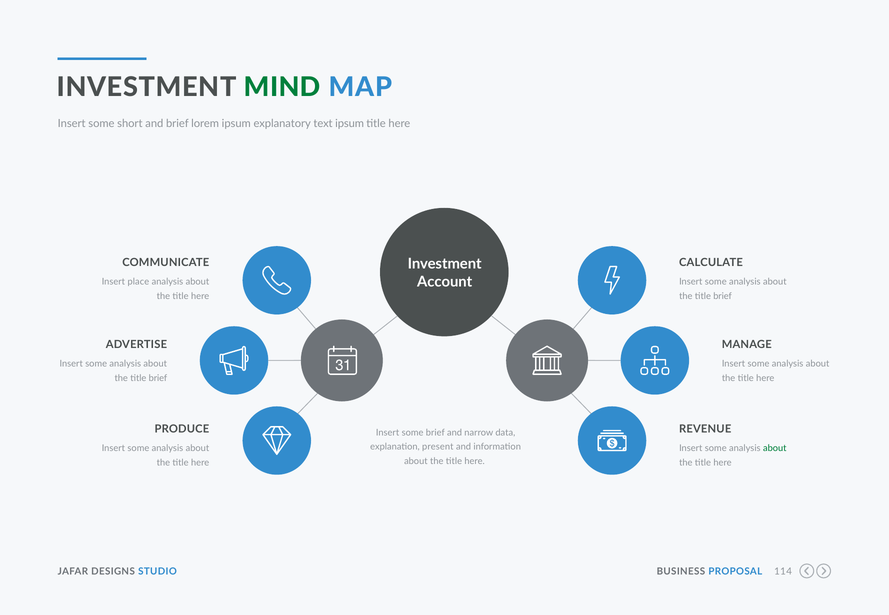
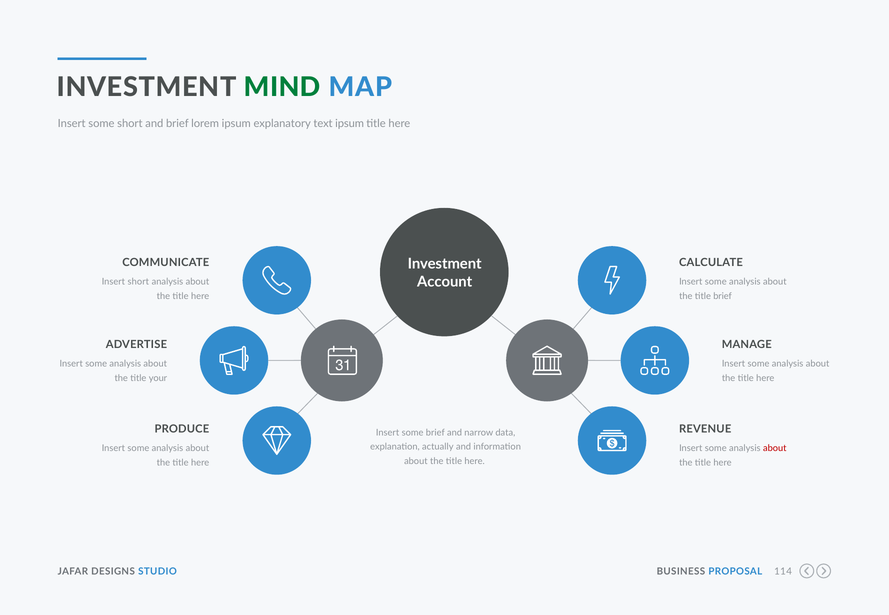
Insert place: place -> short (138, 282)
brief: brief -> your (158, 378)
present: present -> actually (438, 447)
about colour: green -> red (775, 449)
